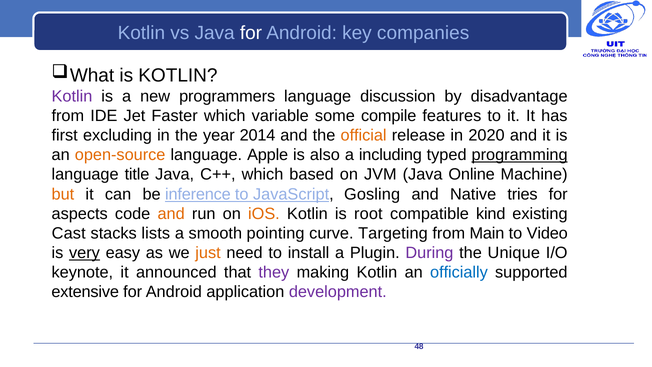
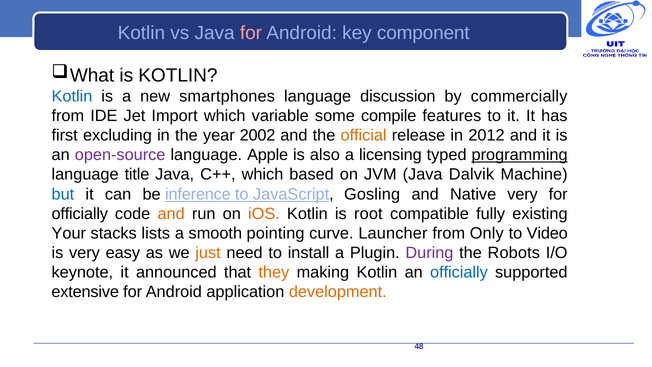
for colour: white -> pink (251, 33)
companies: companies -> component (423, 33)
Kotlin colour: purple -> blue (72, 96)
programmers: programmers -> smartphones (227, 96)
disadvantage: disadvantage -> commercially (519, 96)
Faster: Faster -> Import (175, 116)
2014: 2014 -> 2002 (258, 135)
2020: 2020 -> 2012 (487, 135)
open-source colour: orange -> purple (120, 155)
including: including -> licensing (390, 155)
Online: Online -> Dalvik (471, 174)
but colour: orange -> blue (63, 194)
Native tries: tries -> very (523, 194)
aspects: aspects -> officially (80, 214)
kind: kind -> fully (491, 214)
Cast: Cast -> Your (69, 233)
Targeting: Targeting -> Launcher (393, 233)
Main: Main -> Only (487, 233)
very underline: present -> none (84, 253)
Unique: Unique -> Robots (514, 253)
they colour: purple -> orange (274, 272)
development colour: purple -> orange (338, 292)
